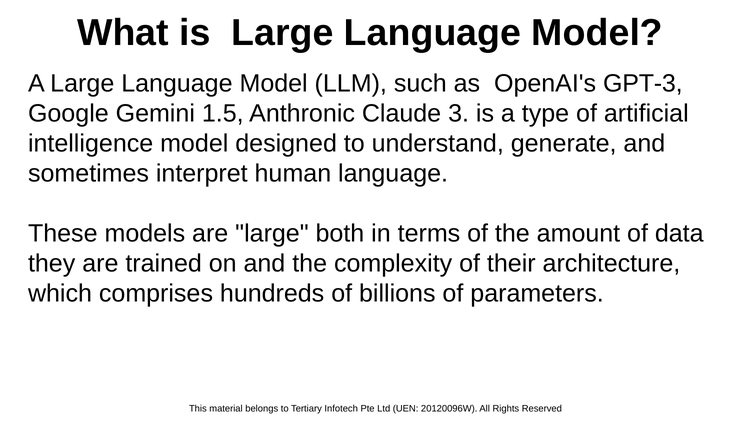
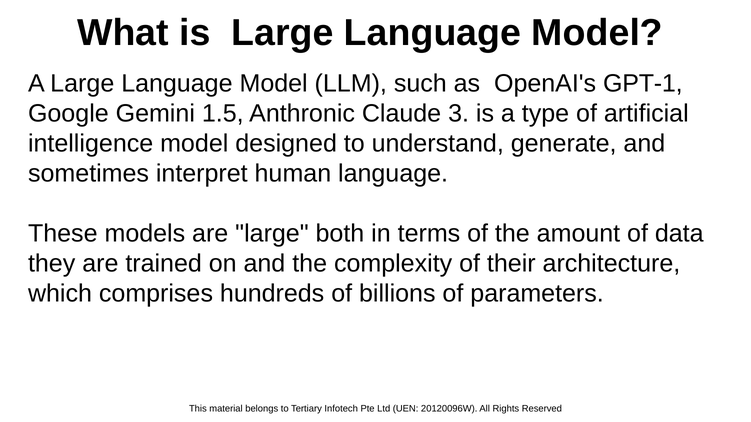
GPT-3: GPT-3 -> GPT-1 (643, 84)
